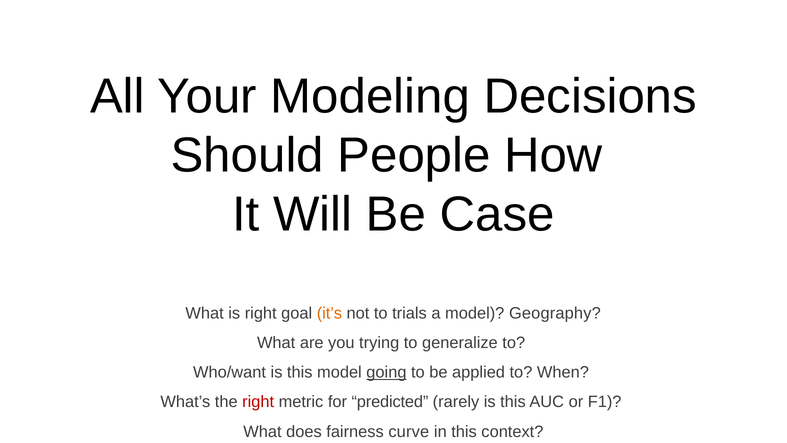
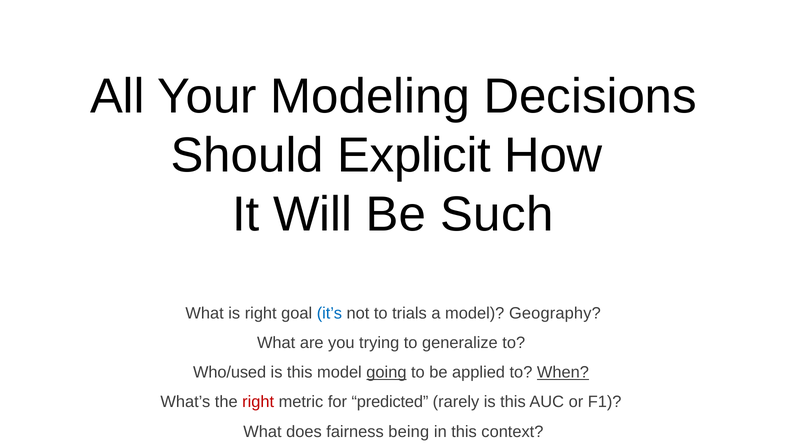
People: People -> Explicit (414, 155)
Case: Case -> Such (497, 215)
it’s colour: orange -> blue (329, 313)
Who/want: Who/want -> Who/used (230, 372)
When underline: none -> present (563, 372)
curve: curve -> being (409, 431)
